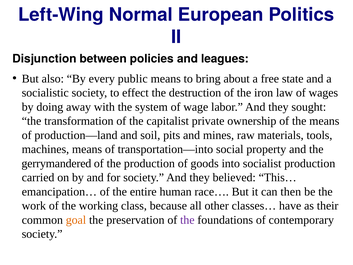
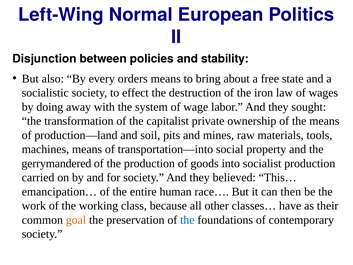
leagues: leagues -> stability (225, 59)
public: public -> orders (133, 79)
the colour: purple -> blue (187, 220)
